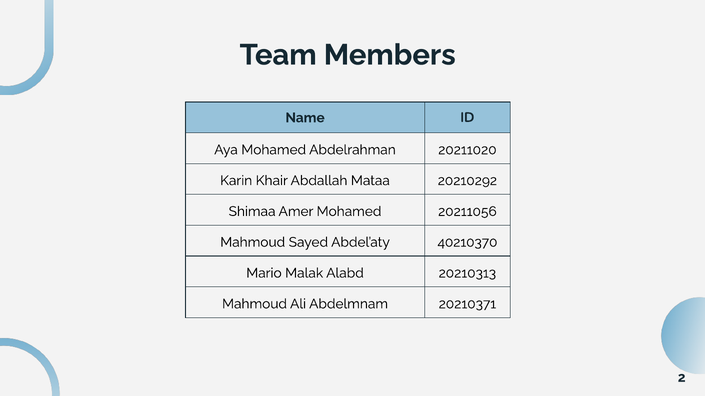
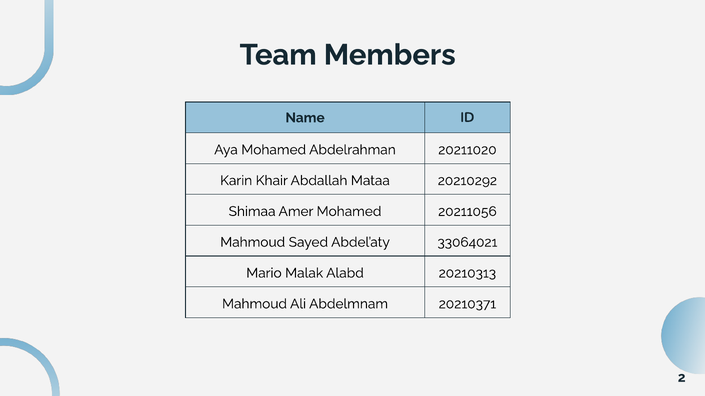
40210370: 40210370 -> 33064021 (467, 243)
